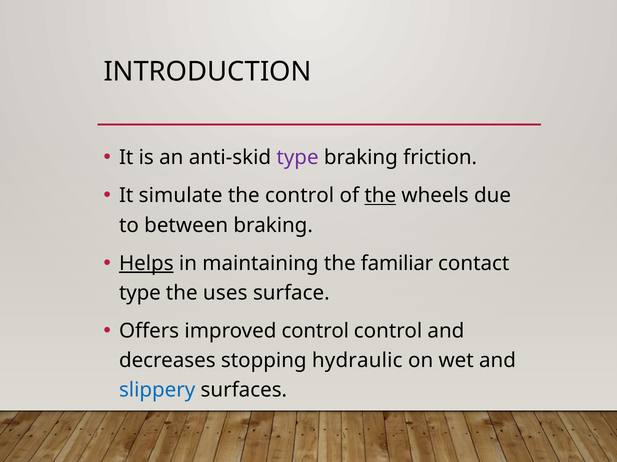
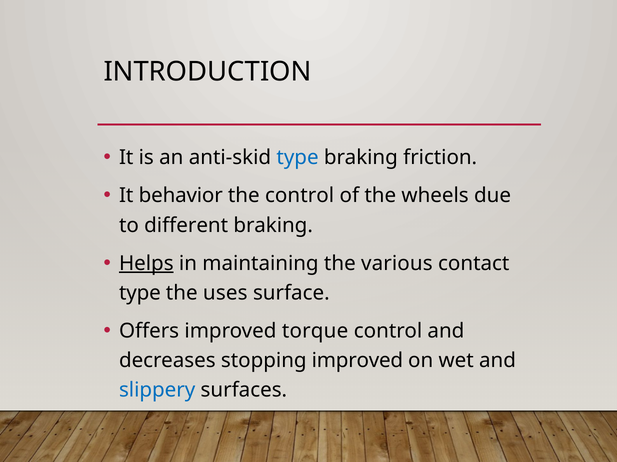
type colour: purple -> blue (298, 158)
simulate: simulate -> behavior (181, 196)
the underline: present -> none (380, 196)
between: between -> different (186, 226)
familiar: familiar -> various (397, 264)
improved control: control -> torque (315, 332)
stopping hydraulic: hydraulic -> improved (357, 361)
